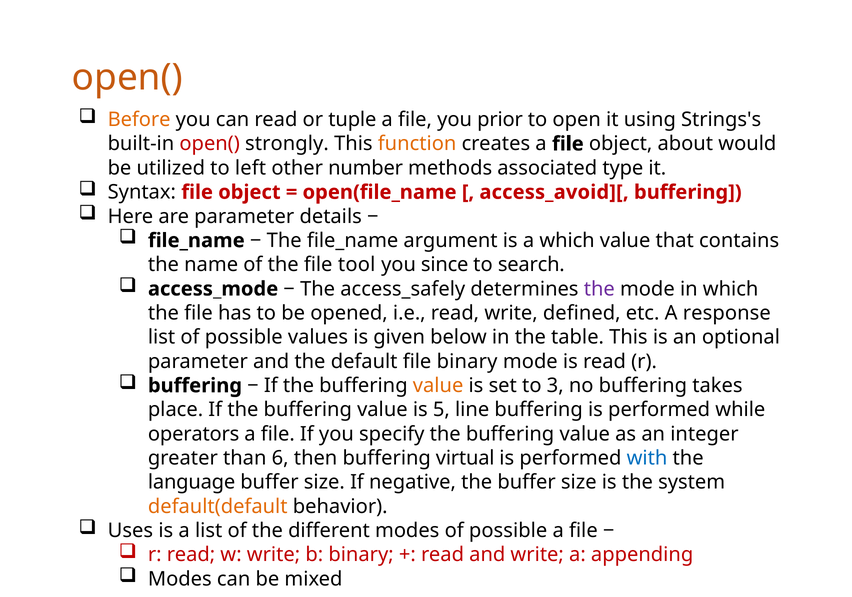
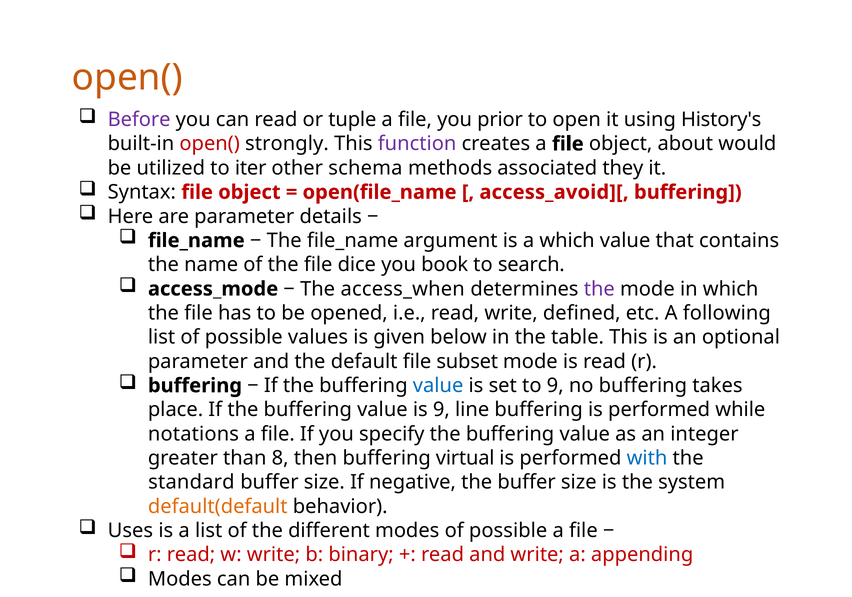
Before colour: orange -> purple (139, 120)
Strings's: Strings's -> History's (721, 120)
function colour: orange -> purple (417, 144)
left: left -> iter (251, 168)
number: number -> schema (365, 168)
type: type -> they (623, 168)
tool: tool -> dice (357, 264)
since: since -> book (445, 264)
access_safely: access_safely -> access_when (403, 289)
response: response -> following (727, 313)
file binary: binary -> subset (467, 361)
value colour: orange -> blue (438, 385)
to 3: 3 -> 9 (555, 385)
is 5: 5 -> 9 (441, 409)
operators: operators -> notations (193, 434)
6: 6 -> 8 (280, 458)
language: language -> standard (191, 482)
